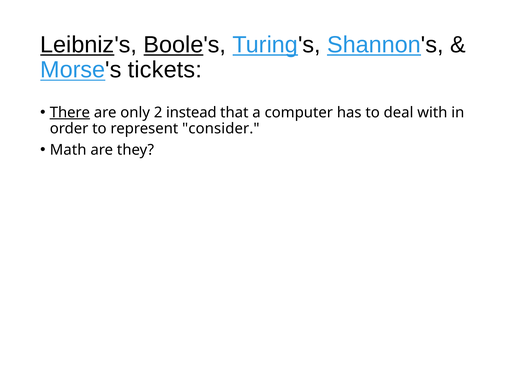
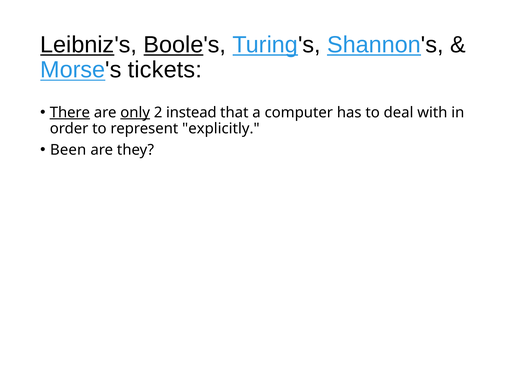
only underline: none -> present (135, 113)
consider: consider -> explicitly (221, 129)
Math: Math -> Been (68, 150)
